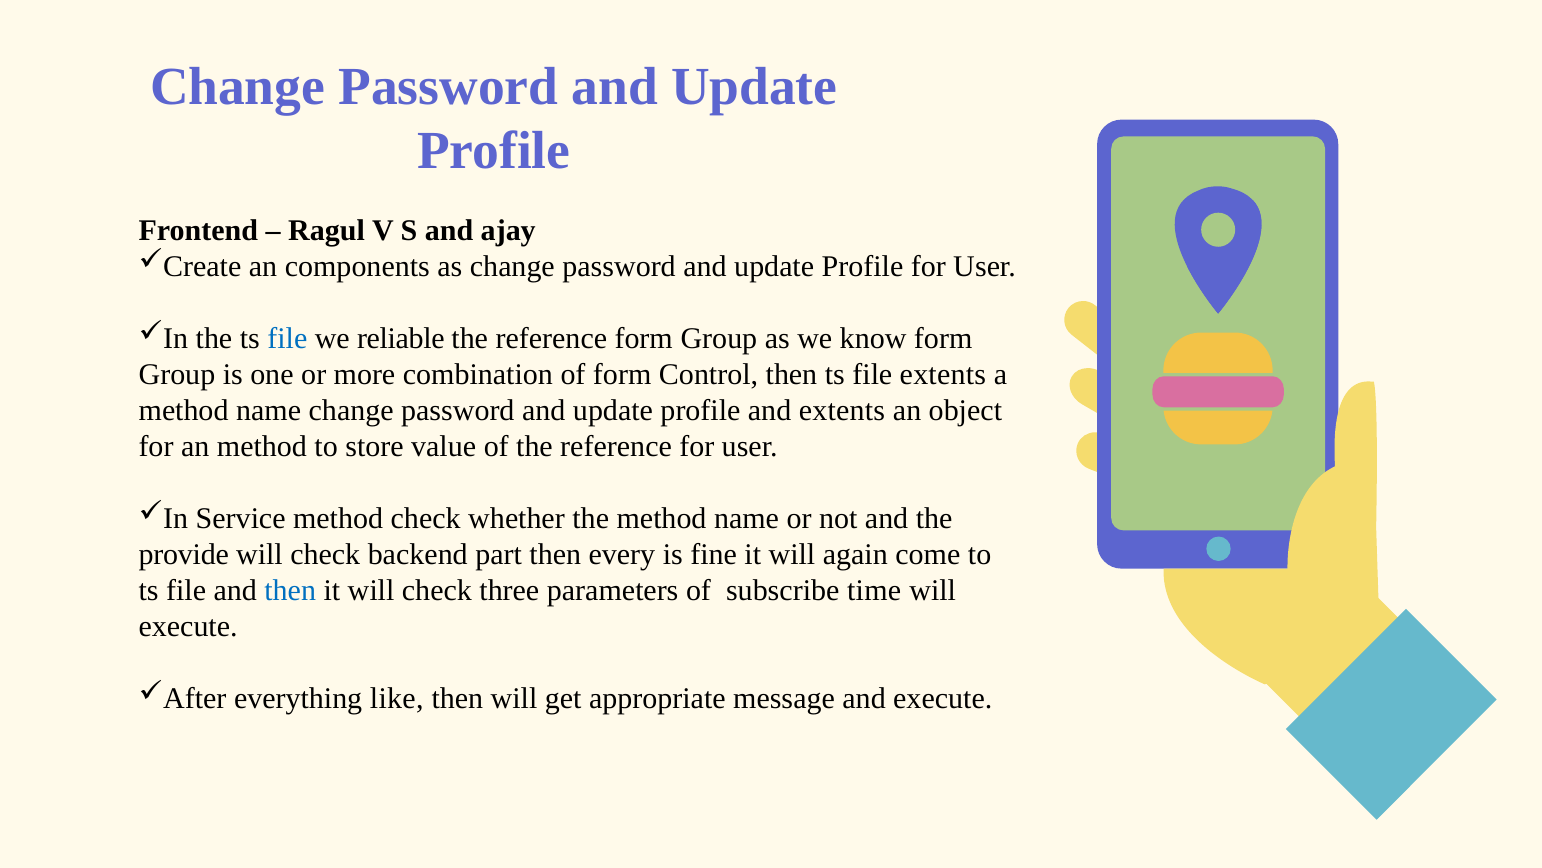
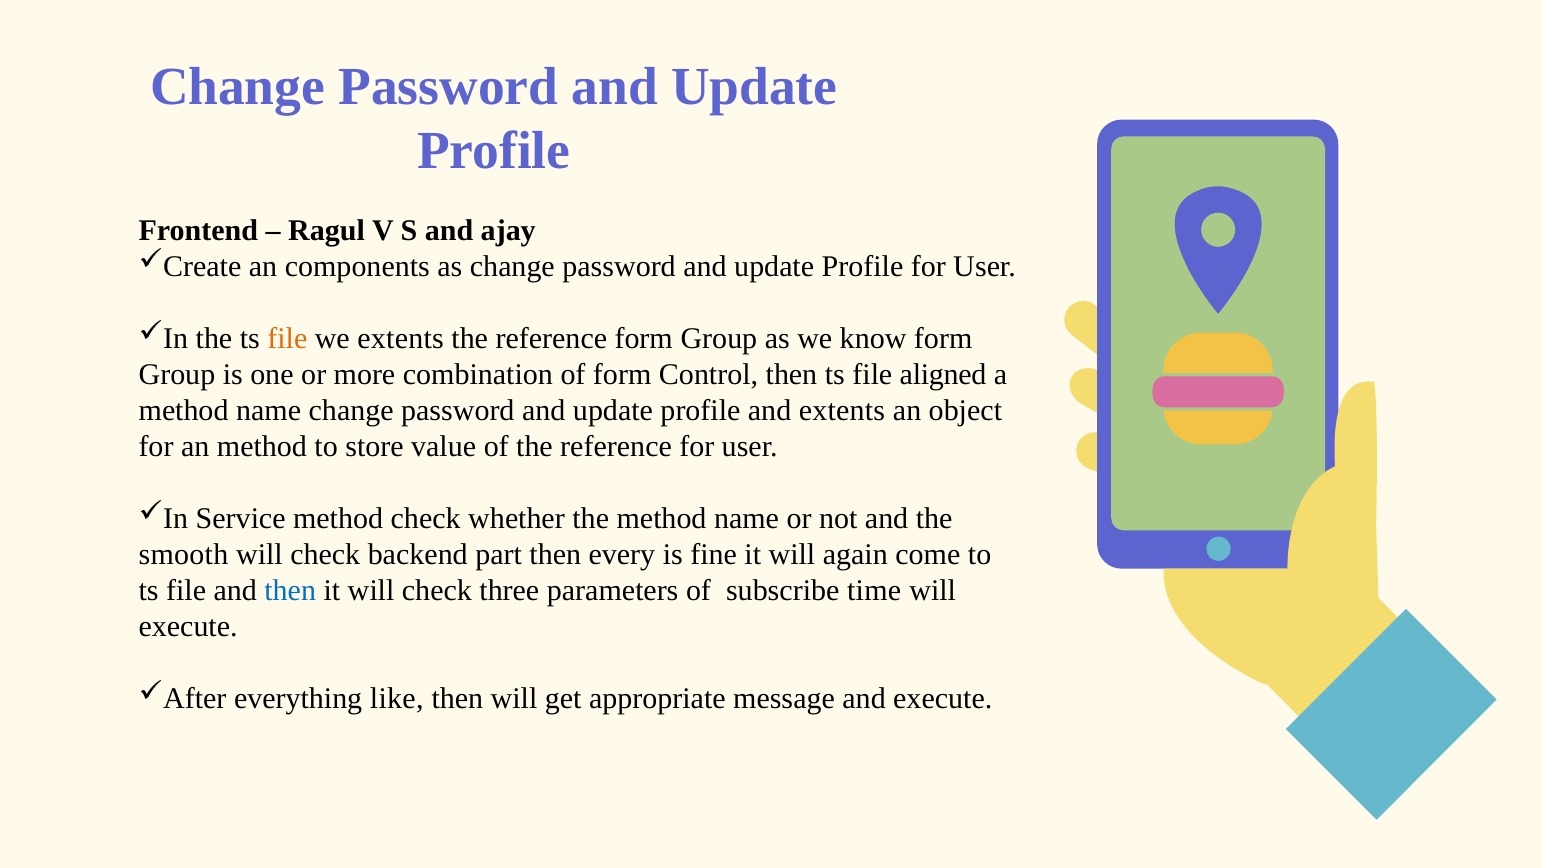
file colour: blue -> orange (287, 338)
we reliable: reliable -> extents (401, 338)
file extents: extents -> aligned (943, 374)
provide: provide -> smooth (183, 554)
